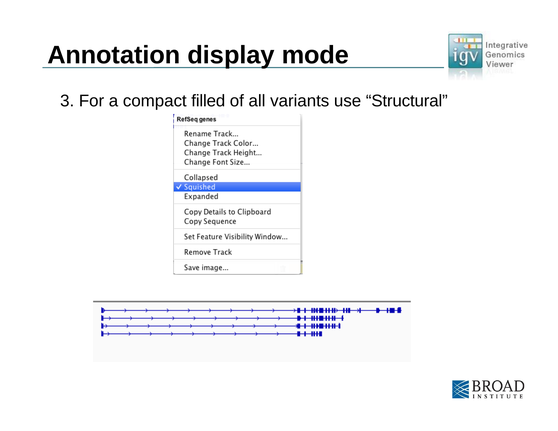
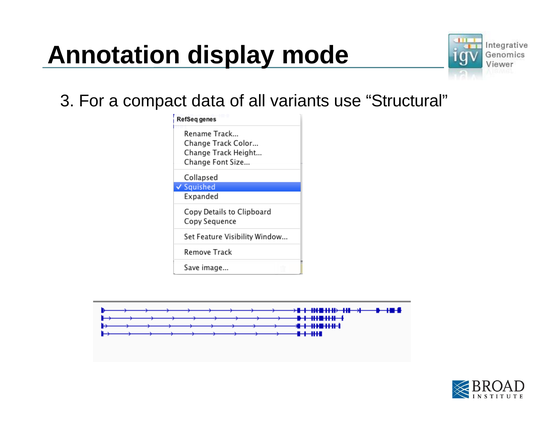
filled: filled -> data (208, 101)
